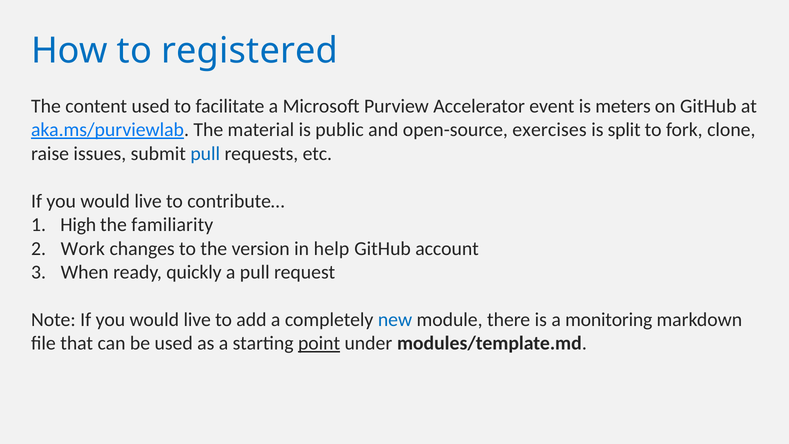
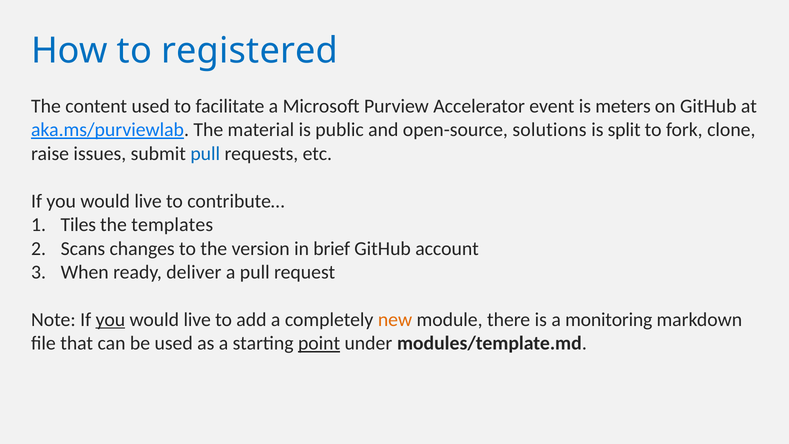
exercises: exercises -> solutions (549, 130)
High: High -> Tiles (78, 225)
familiarity: familiarity -> templates (172, 225)
Work: Work -> Scans (83, 248)
help: help -> brief (332, 248)
quickly: quickly -> deliver (194, 272)
you underline: none -> present (110, 319)
new colour: blue -> orange (395, 319)
